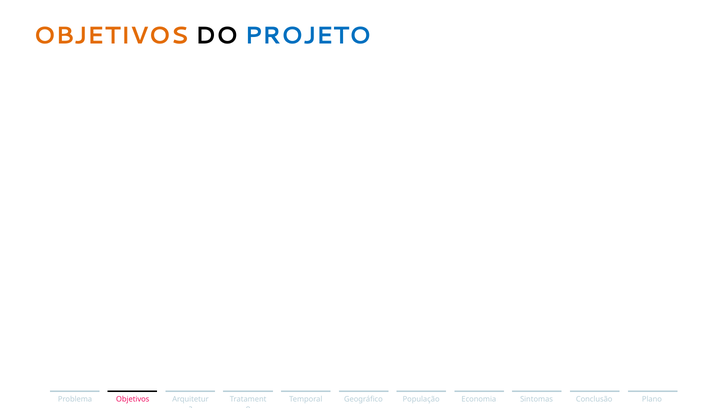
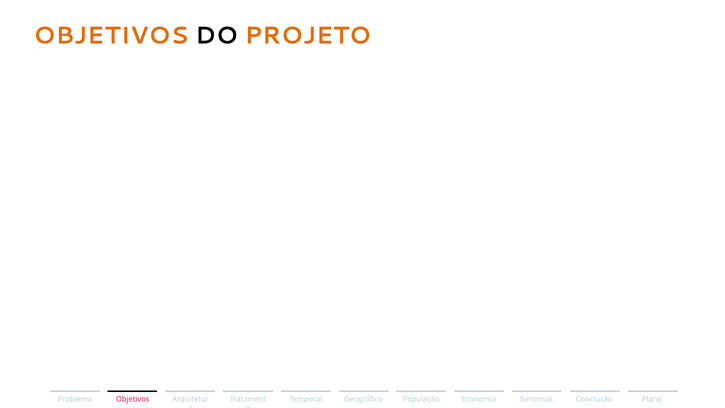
PROJETO colour: blue -> orange (308, 36)
